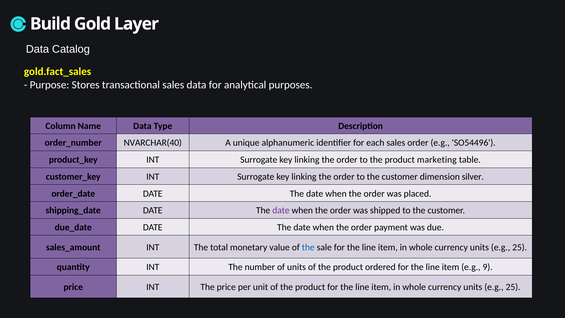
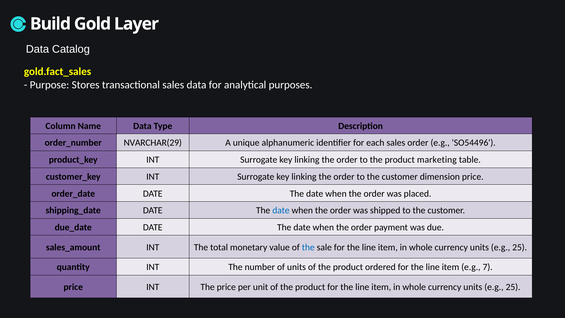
NVARCHAR(40: NVARCHAR(40 -> NVARCHAR(29 (153, 143)
dimension silver: silver -> price (473, 177)
date colour: purple -> blue (281, 210)
9: 9 -> 7 (488, 267)
